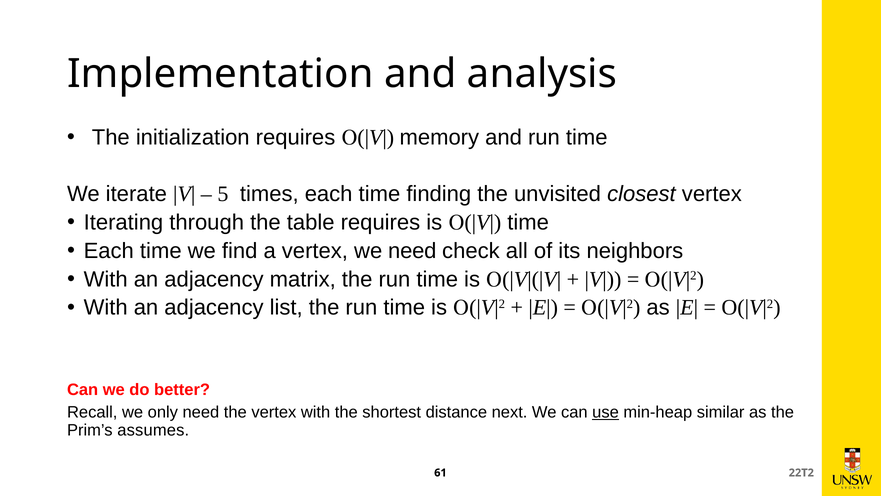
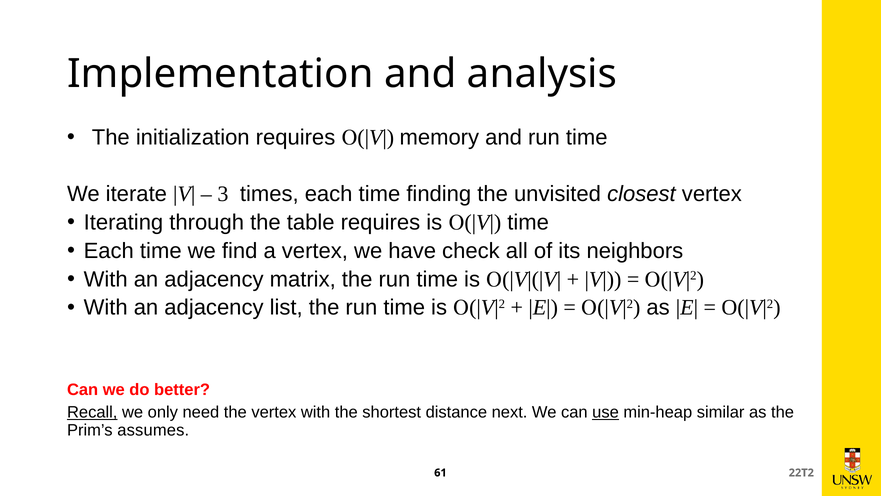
5: 5 -> 3 (223, 194)
we need: need -> have (412, 251)
Recall underline: none -> present (92, 412)
